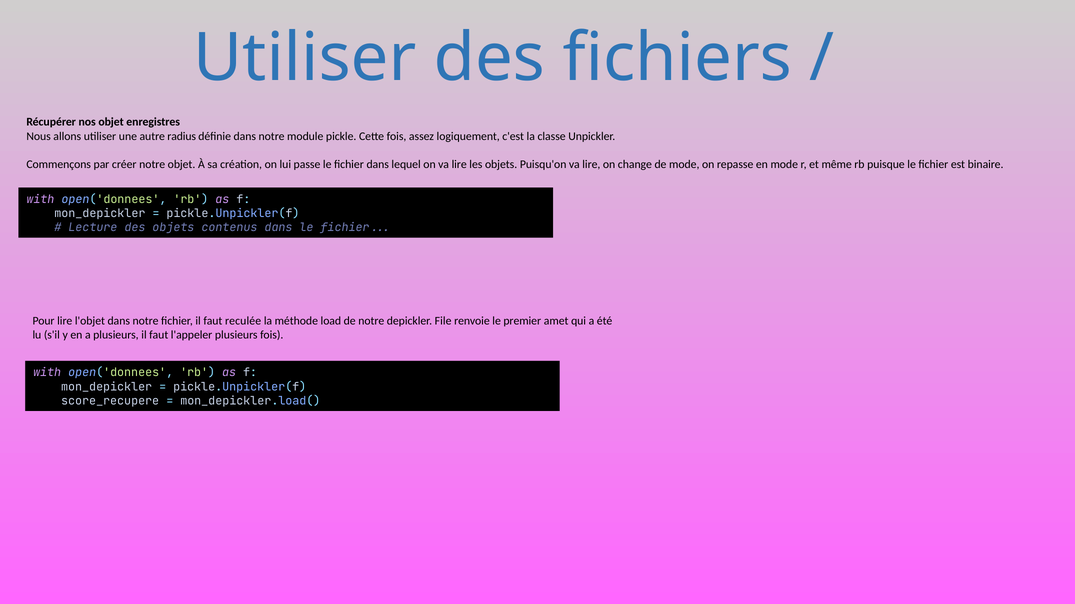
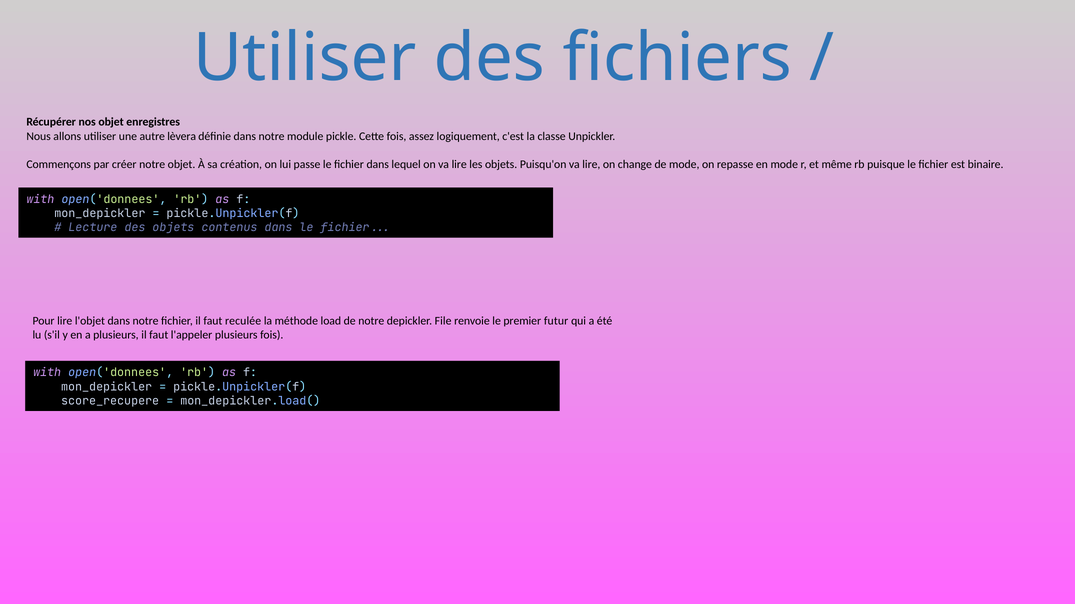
radius: radius -> lèvera (182, 136)
amet: amet -> futur (556, 321)
